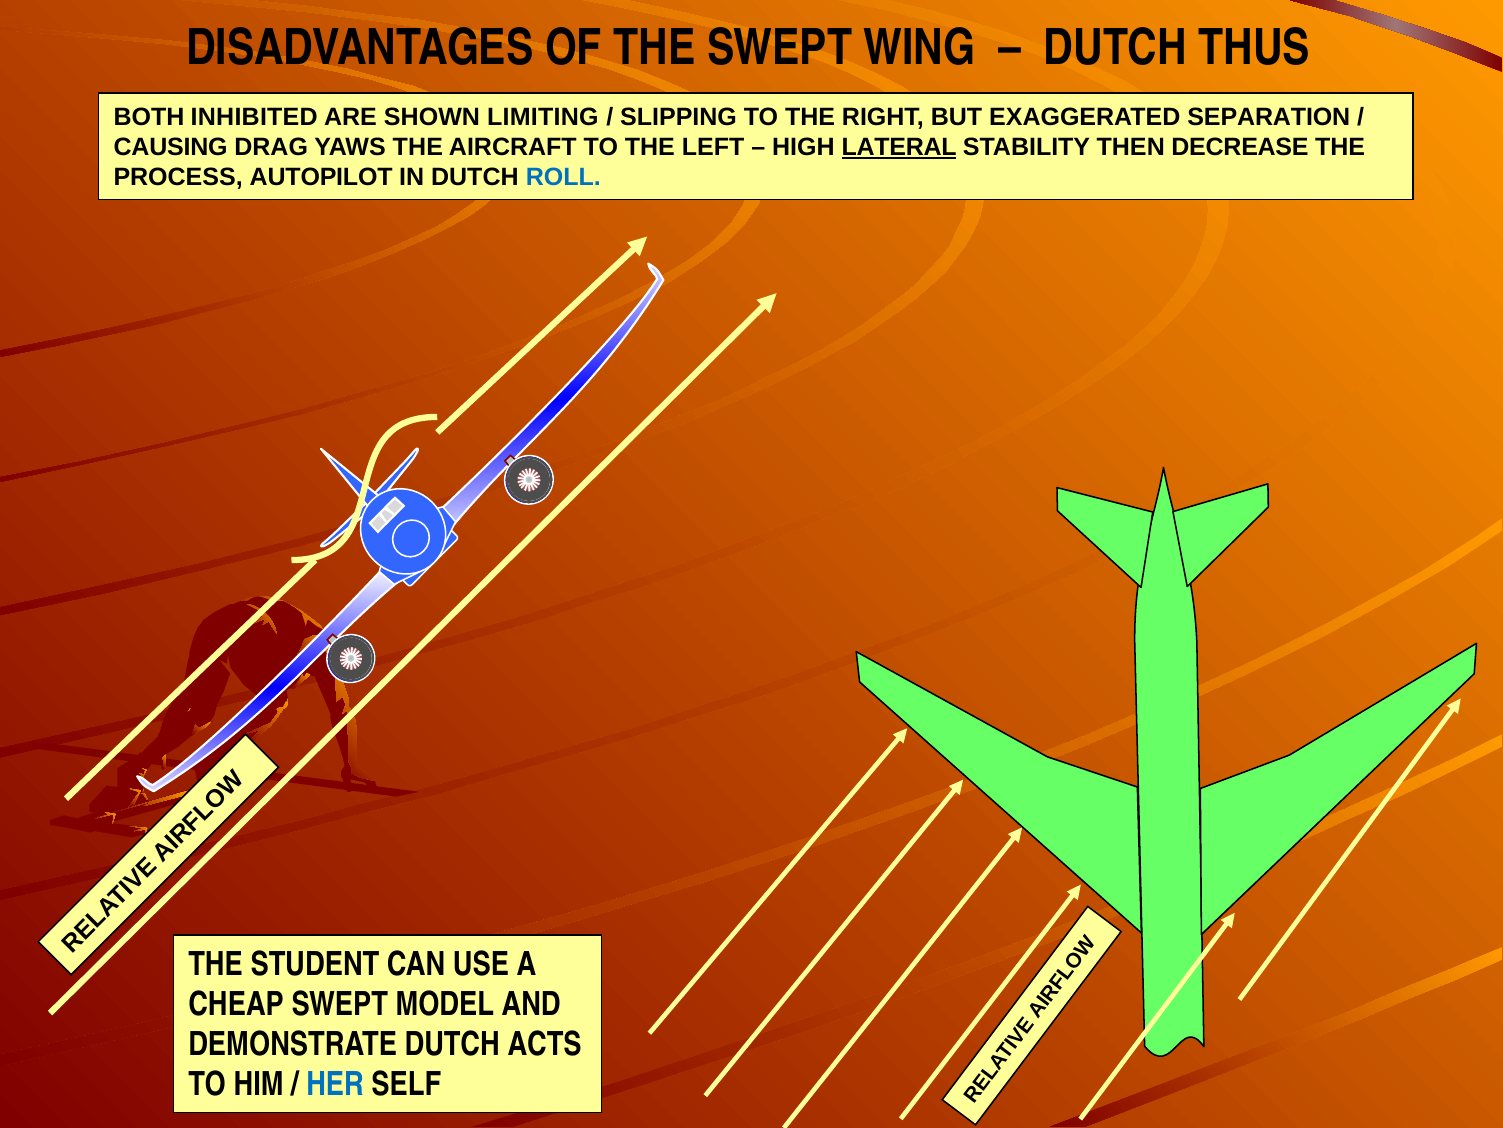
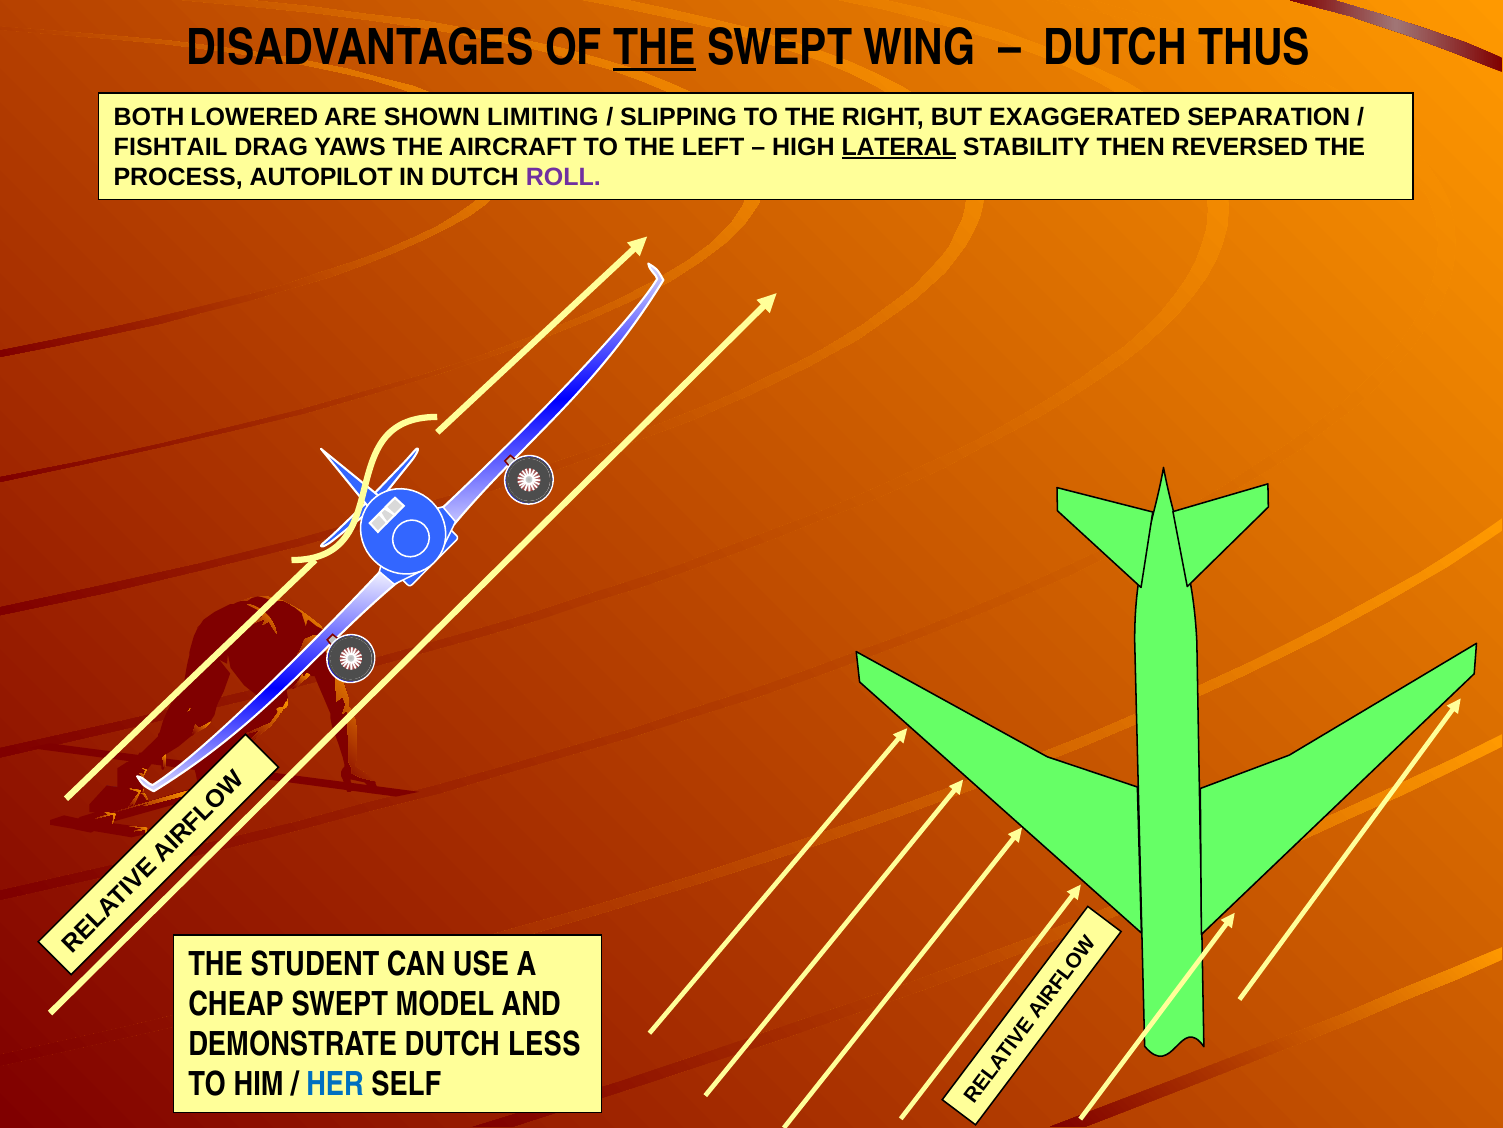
THE underline: none -> present (655, 48)
INHIBITED: INHIBITED -> LOWERED (254, 117)
CAUSING: CAUSING -> FISHTAIL (170, 147)
DECREASE: DECREASE -> REVERSED (1240, 147)
ROLL colour: blue -> purple (563, 177)
ACTS: ACTS -> LESS (544, 1044)
